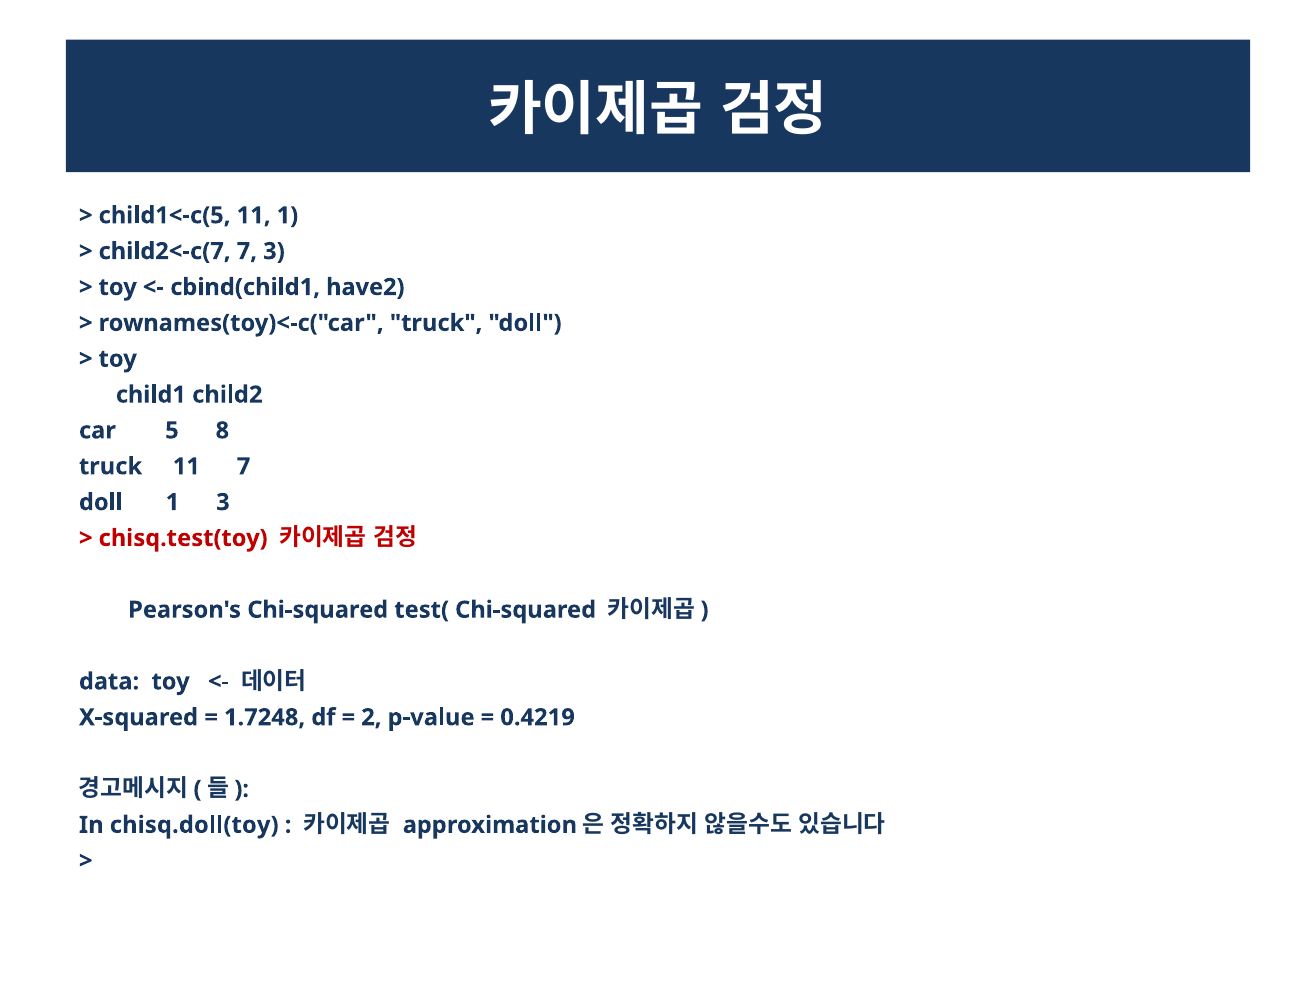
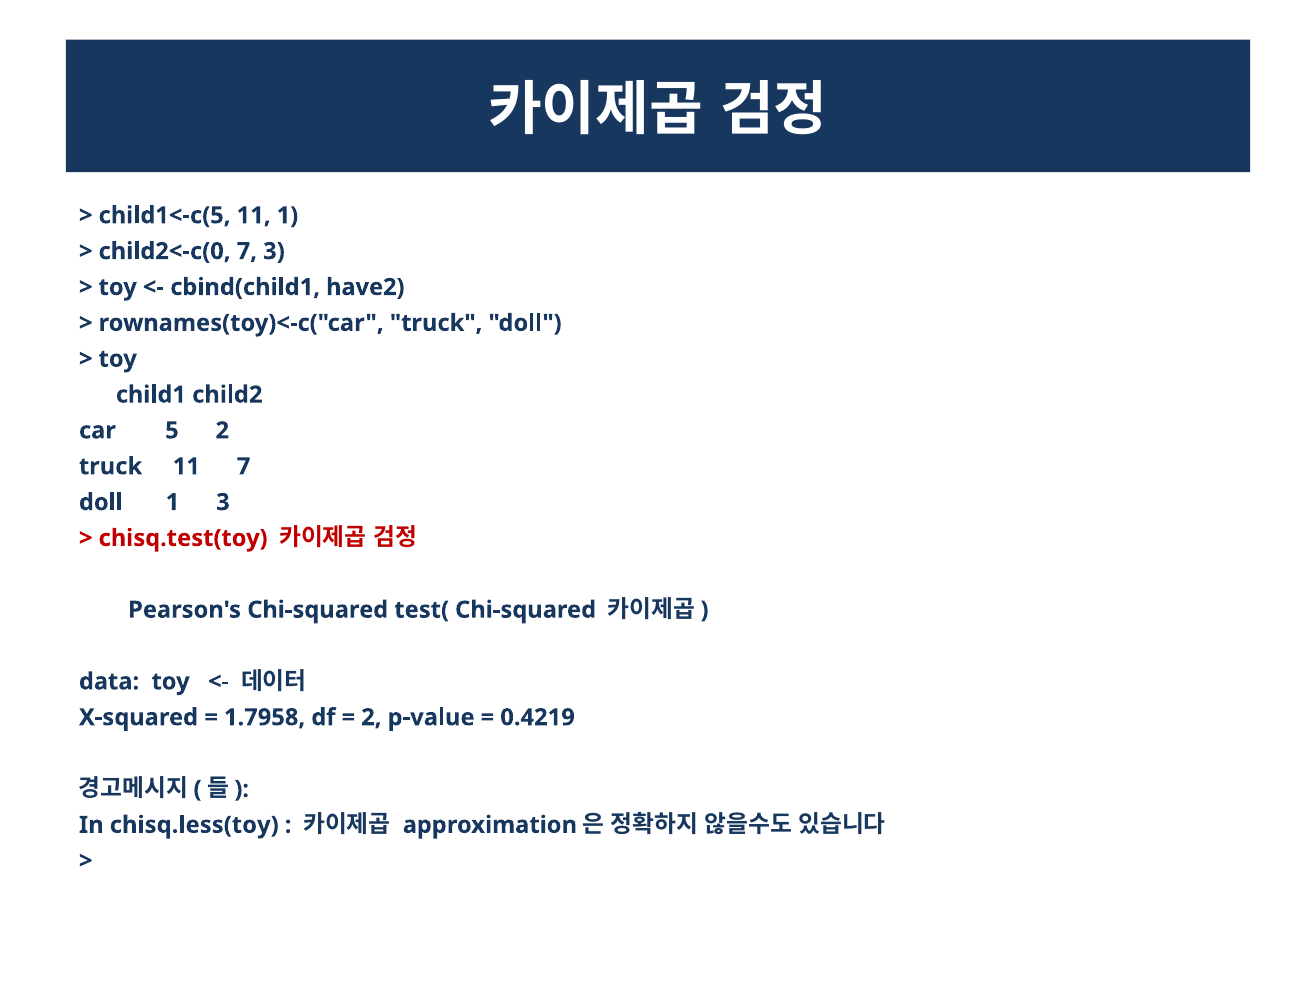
child2<-c(7: child2<-c(7 -> child2<-c(0 (165, 251)
5 8: 8 -> 2 (222, 431)
1.7248: 1.7248 -> 1.7958 (265, 717)
chisq.doll(toy: chisq.doll(toy -> chisq.less(toy (194, 825)
